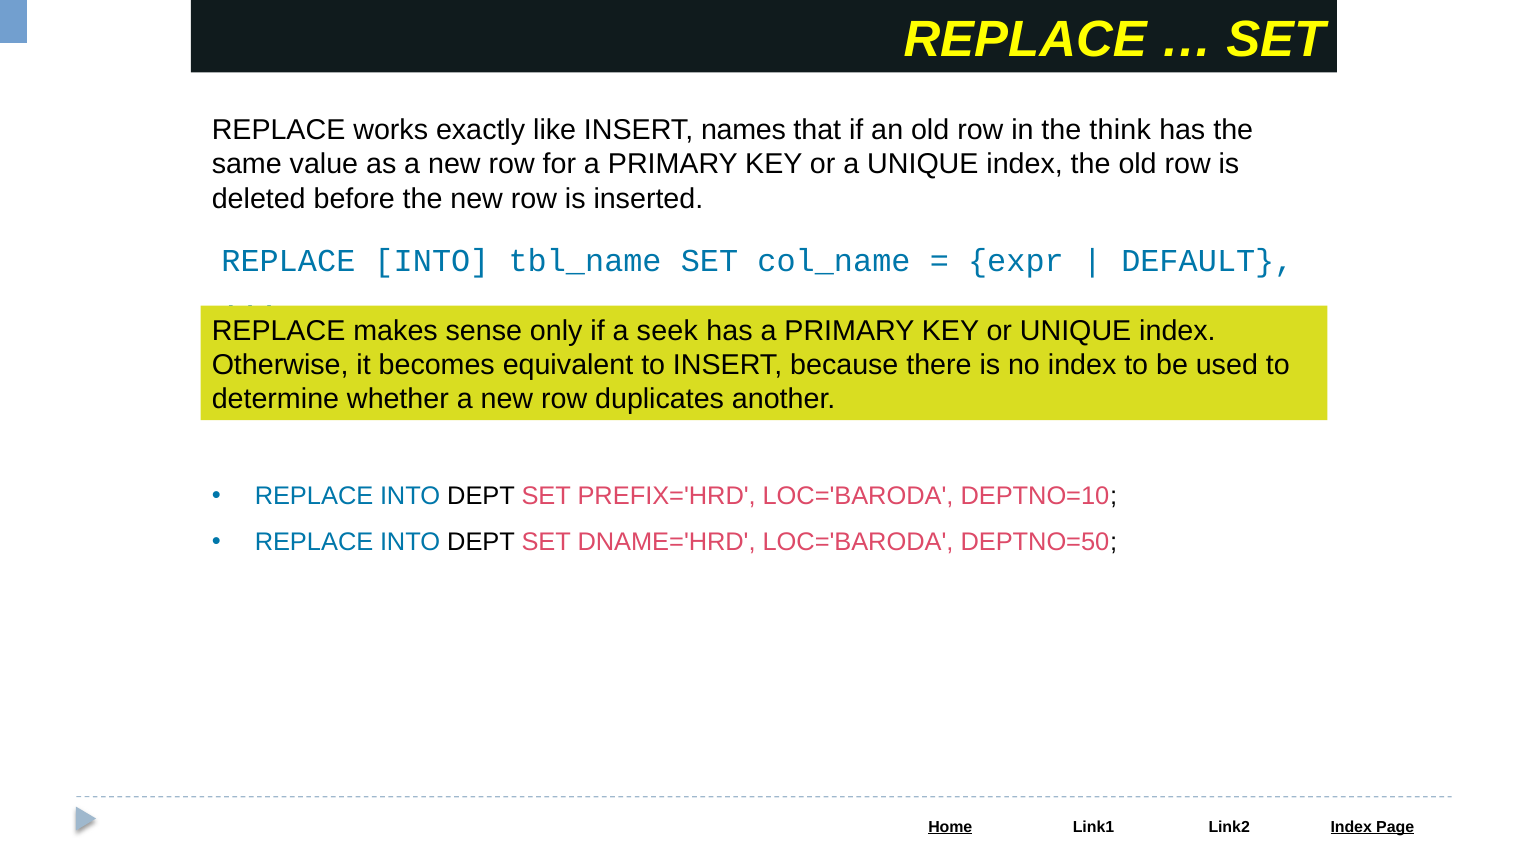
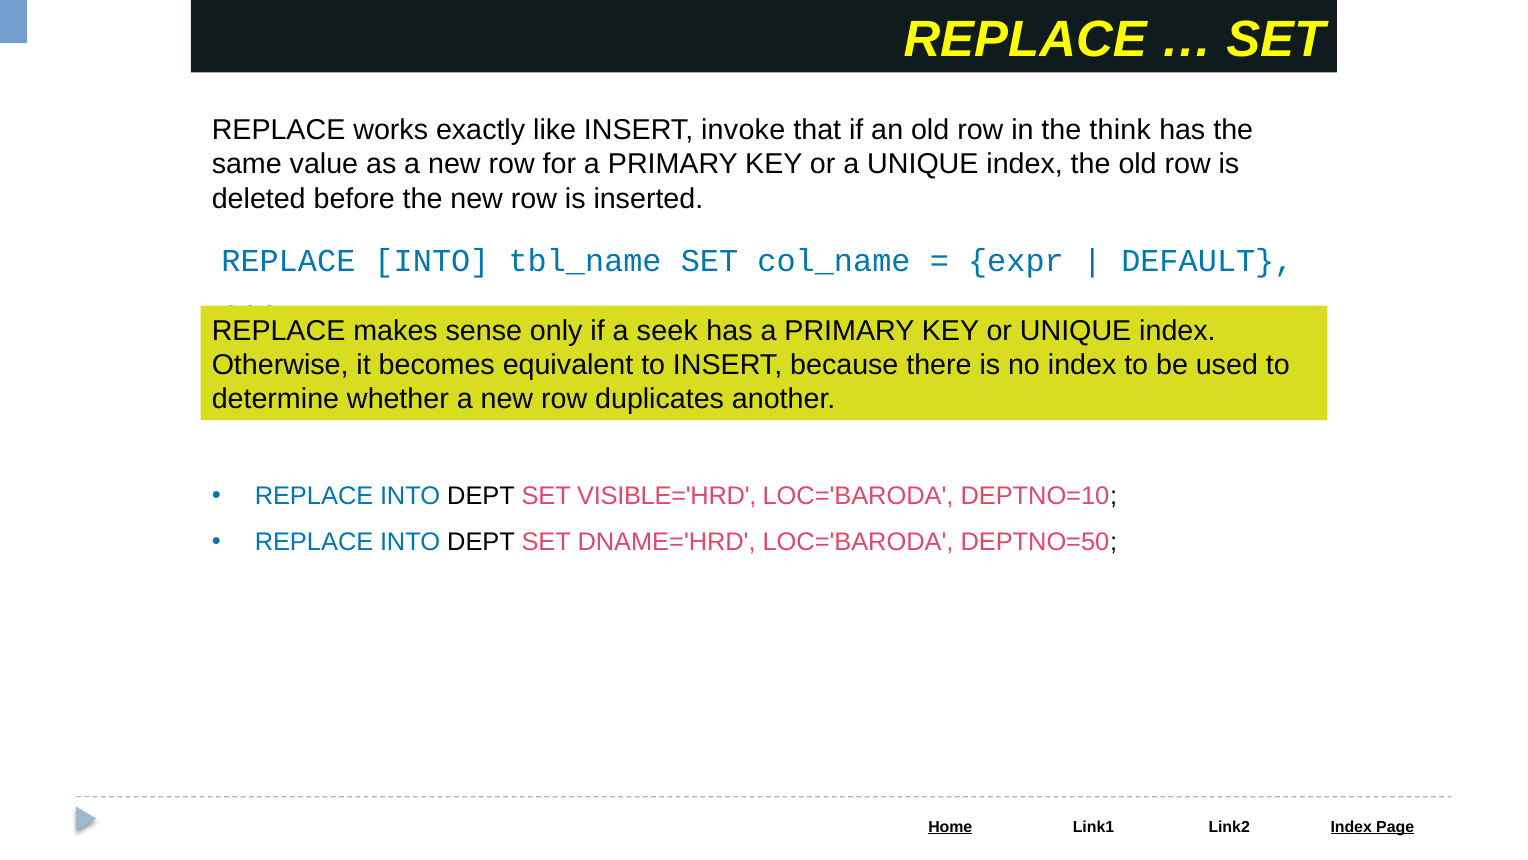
names: names -> invoke (743, 130)
PREFIX='HRD: PREFIX='HRD -> VISIBLE='HRD (667, 496)
